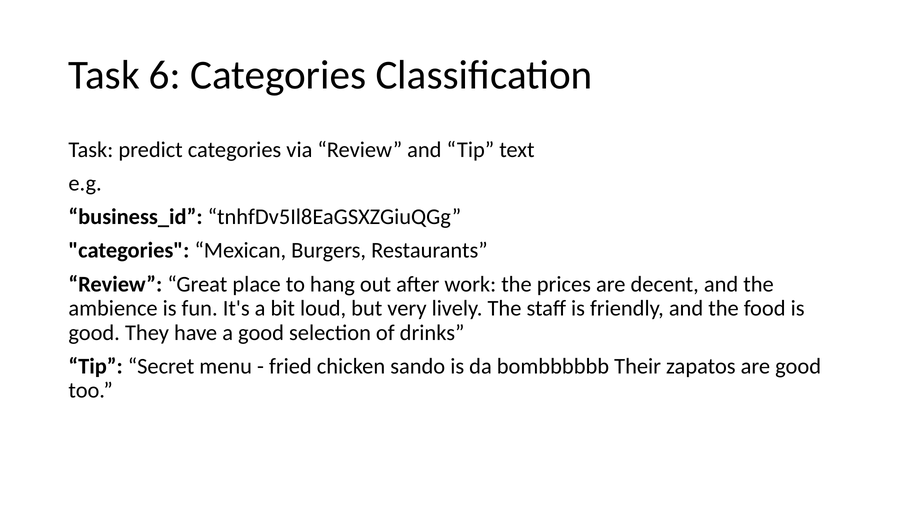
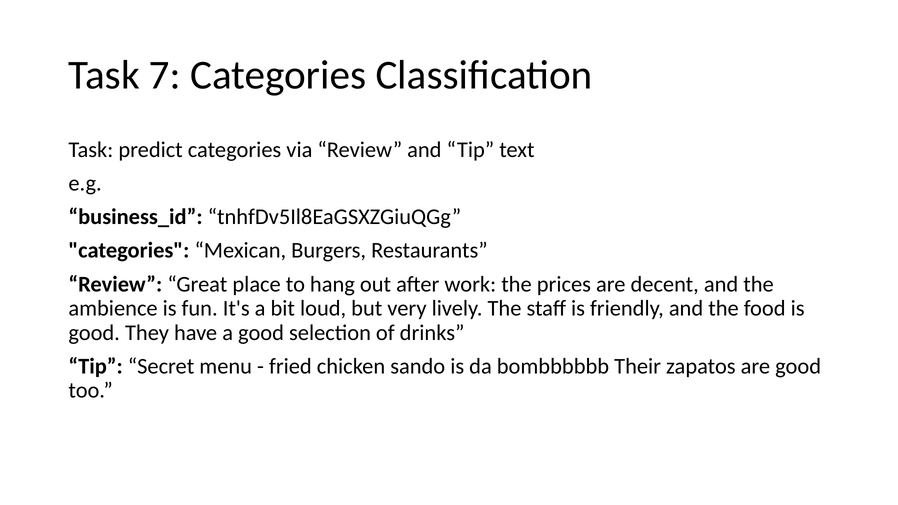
6: 6 -> 7 (165, 75)
